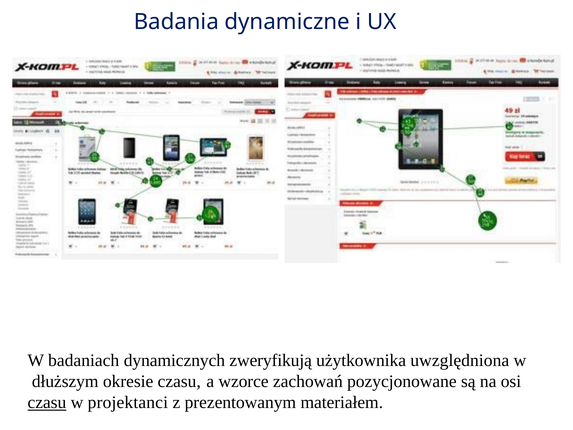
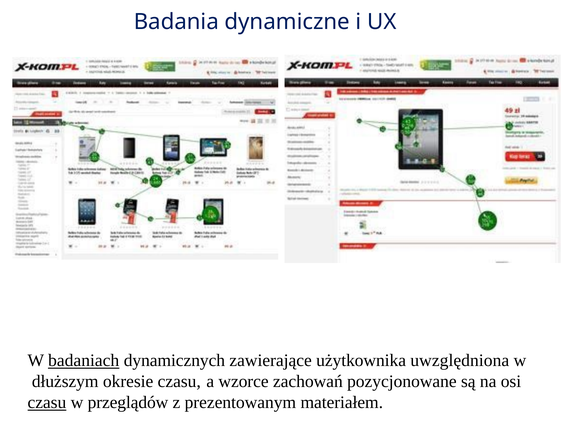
badaniach underline: none -> present (84, 360)
zweryfikują: zweryfikują -> zawierające (271, 360)
projektanci: projektanci -> przeglądów (128, 402)
